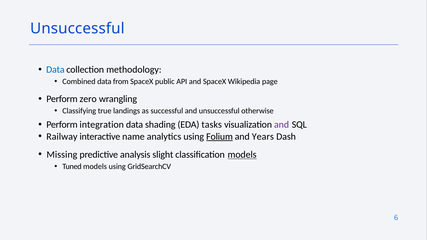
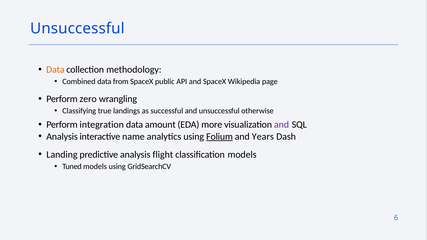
Data colour: blue -> orange (55, 70)
shading: shading -> amount (160, 125)
tasks: tasks -> more (212, 125)
Railway: Railway -> Analysis (62, 137)
Missing: Missing -> Landing (62, 155)
slight: slight -> flight (163, 155)
models underline: present -> none (242, 155)
